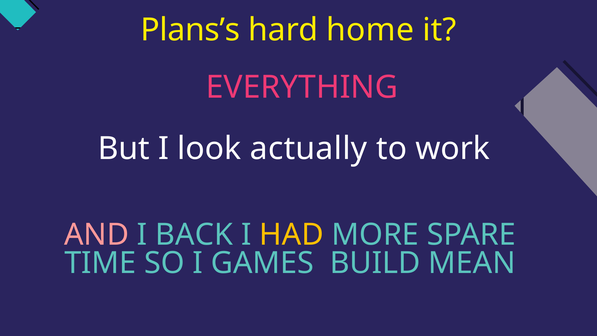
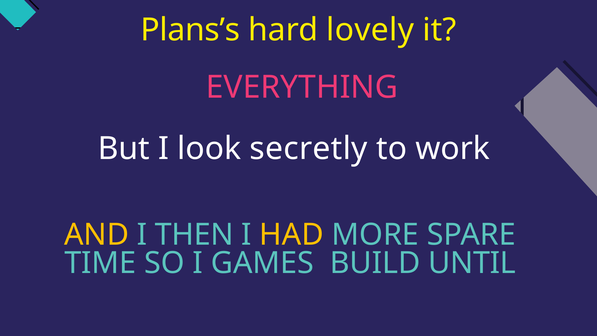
home: home -> lovely (370, 30)
actually: actually -> secretly (309, 148)
AND colour: pink -> yellow (97, 235)
BACK: BACK -> THEN (194, 235)
MEAN: MEAN -> UNTIL (472, 263)
